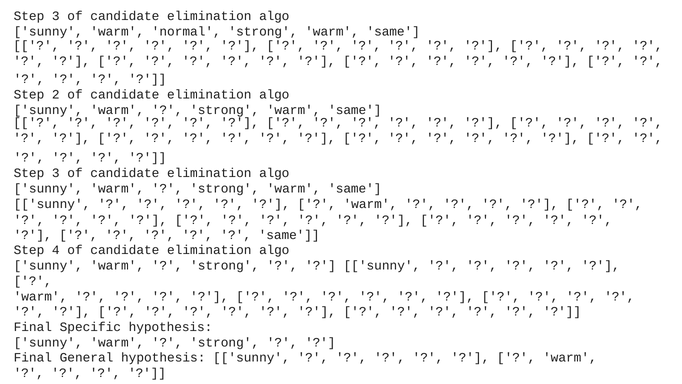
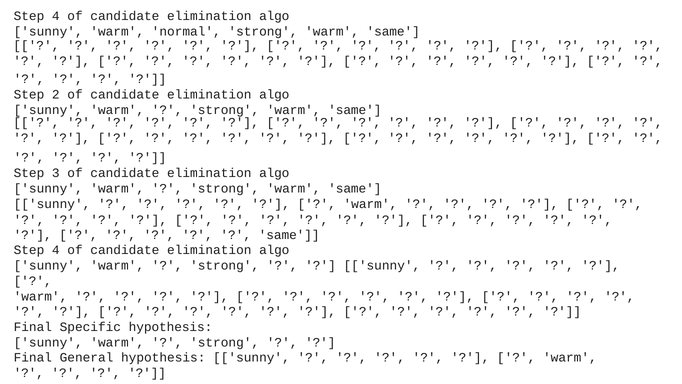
3: 3 -> 4 (56, 16)
